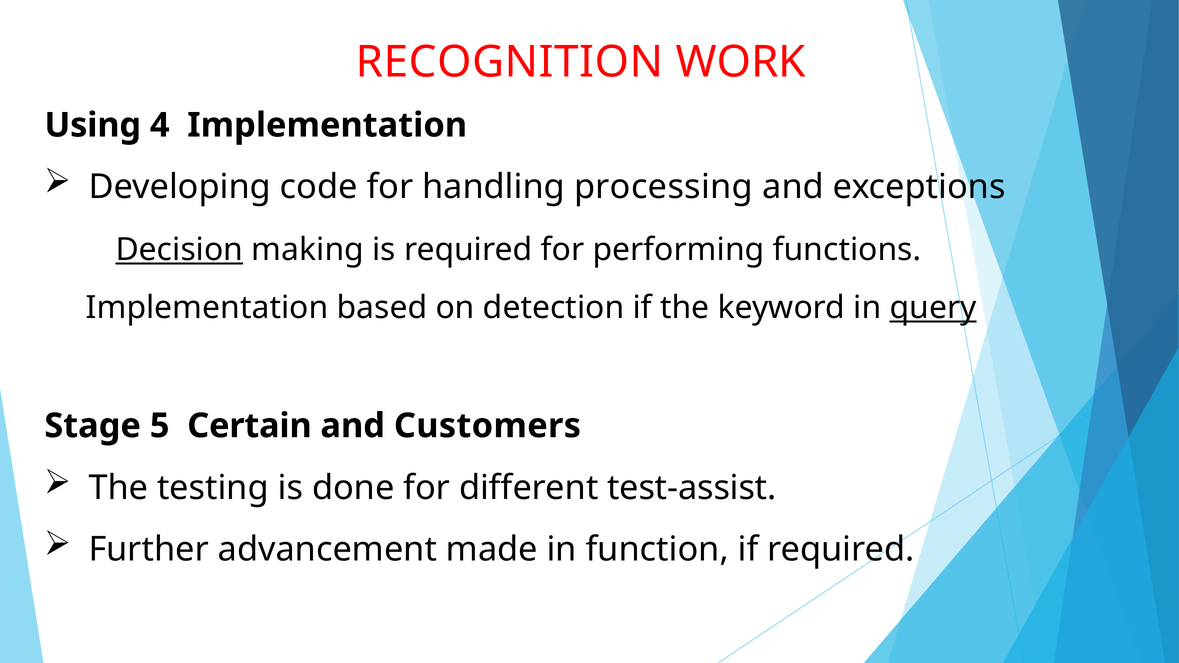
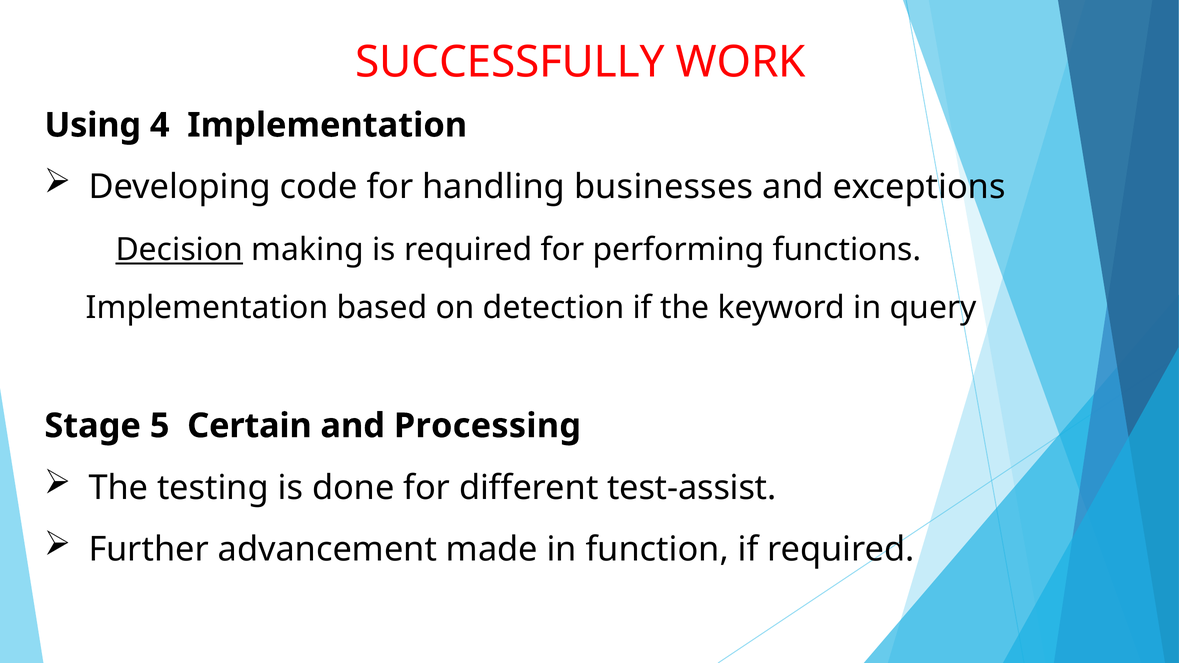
RECOGNITION: RECOGNITION -> SUCCESSFULLY (510, 62)
processing: processing -> businesses (664, 187)
query underline: present -> none (933, 308)
Customers: Customers -> Processing (487, 426)
